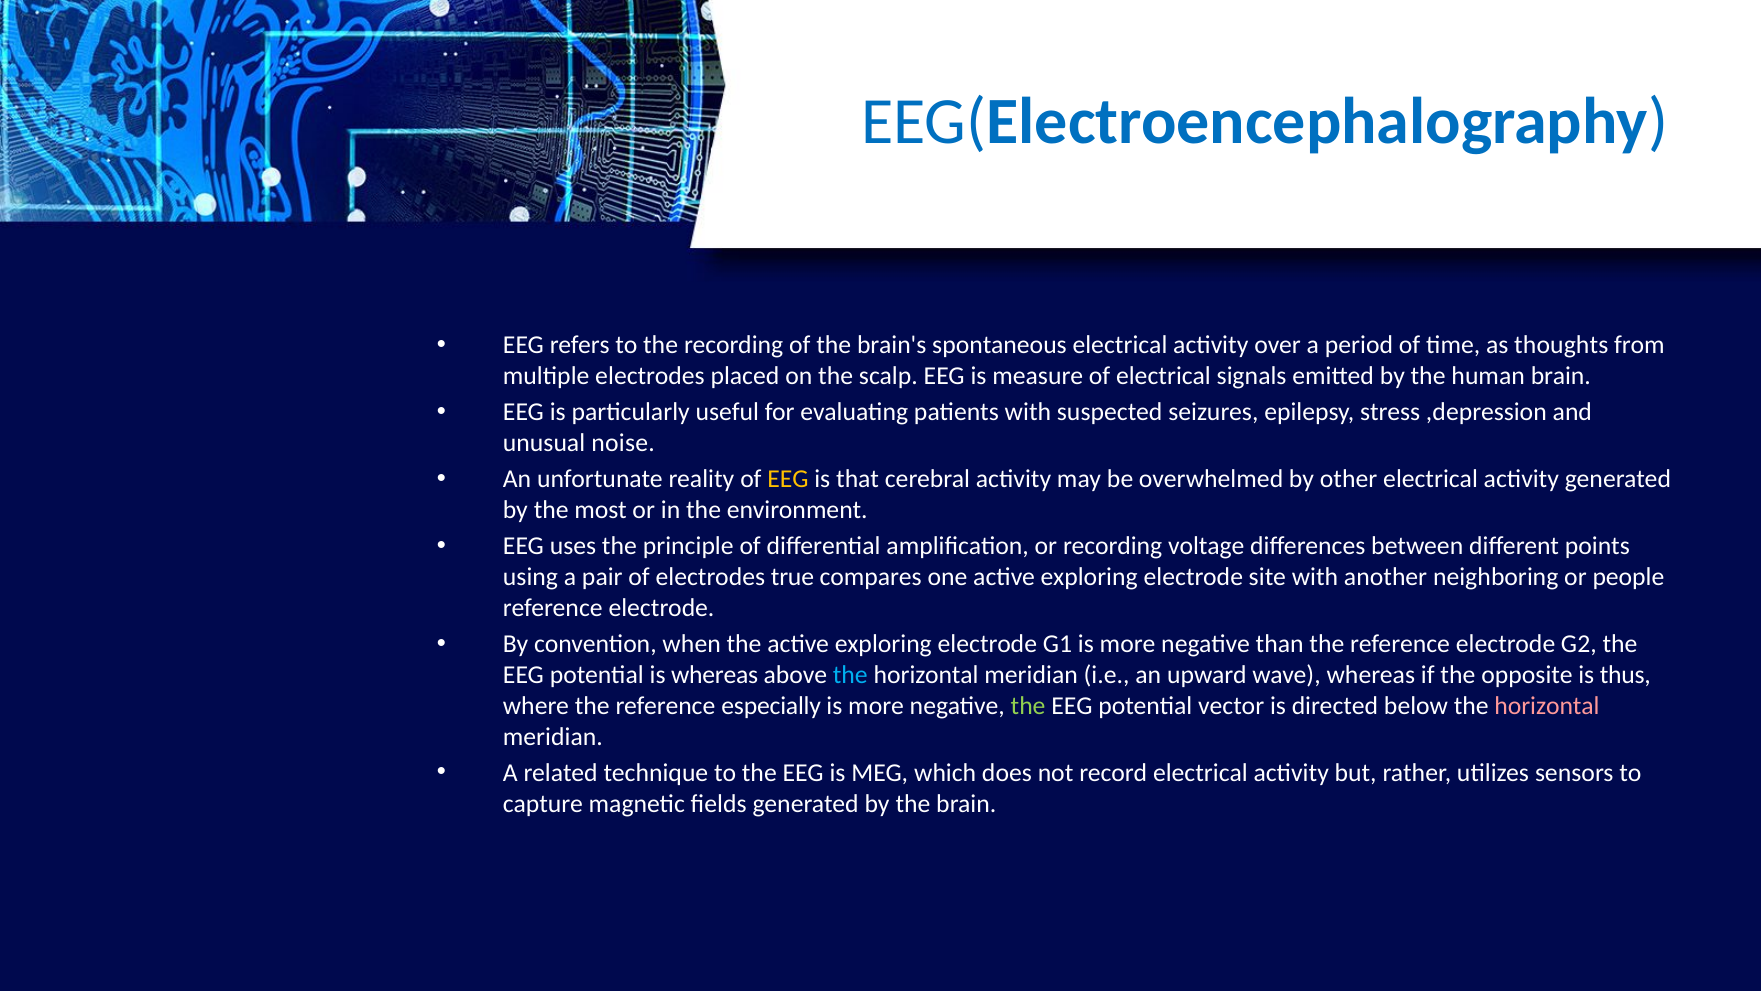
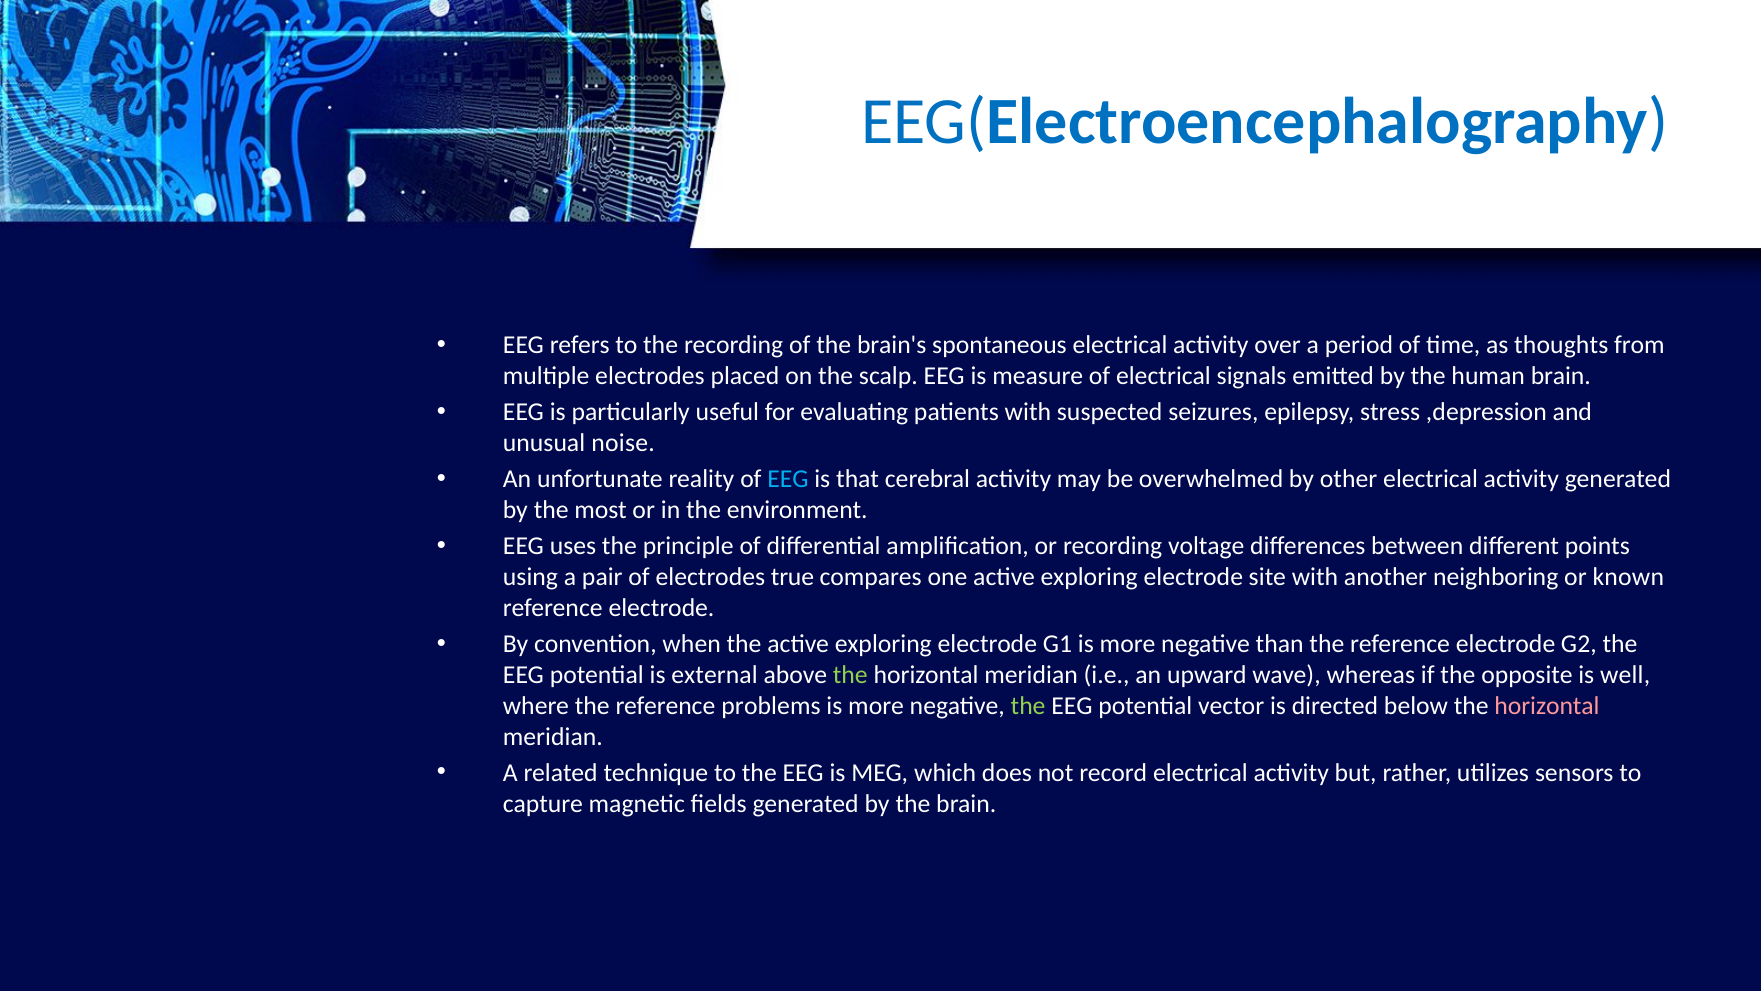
EEG colour: yellow -> light blue (788, 479)
people: people -> known (1628, 577)
is whereas: whereas -> external (715, 675)
the colour: light blue -> light green (850, 675)
thus: thus -> well (1625, 675)
especially: especially -> problems (771, 706)
